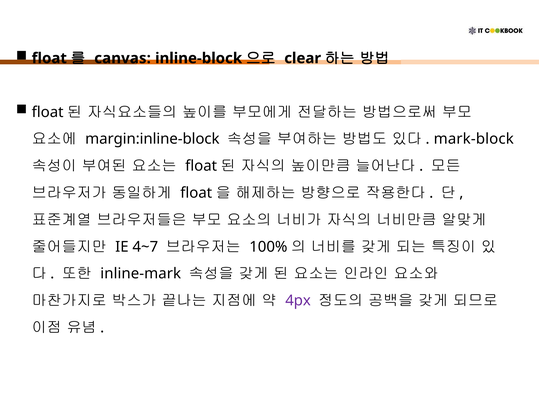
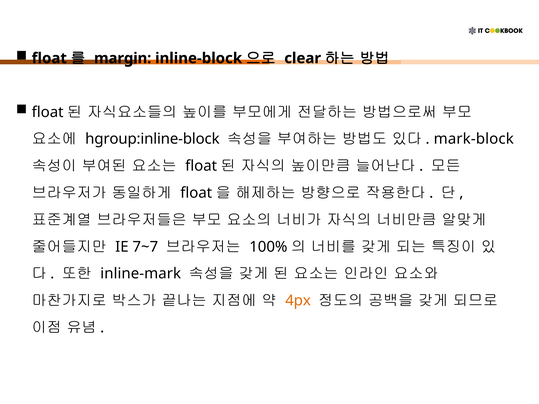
canvas: canvas -> margin (123, 58)
margin:inline-block: margin:inline-block -> hgroup:inline-block (152, 139)
4~7: 4~7 -> 7~7 (145, 247)
4px colour: purple -> orange (298, 301)
